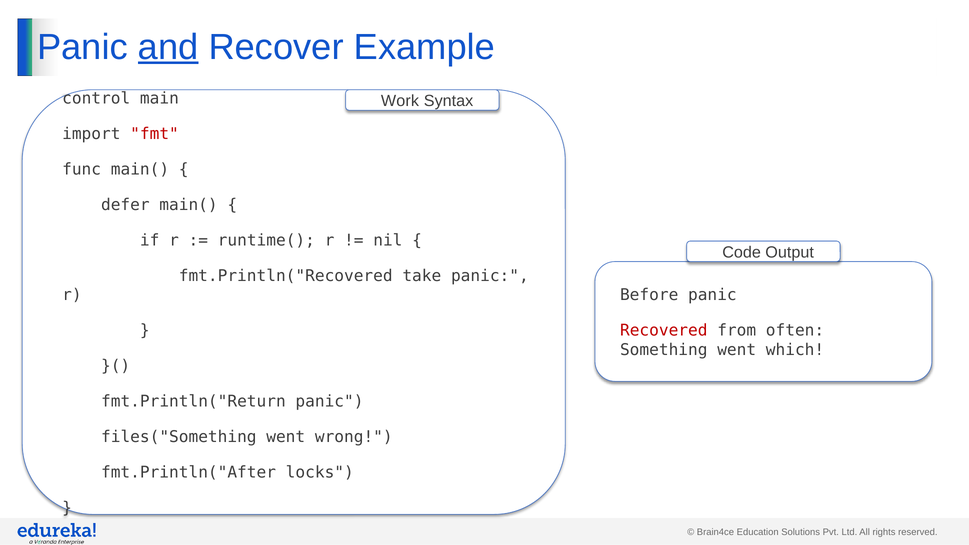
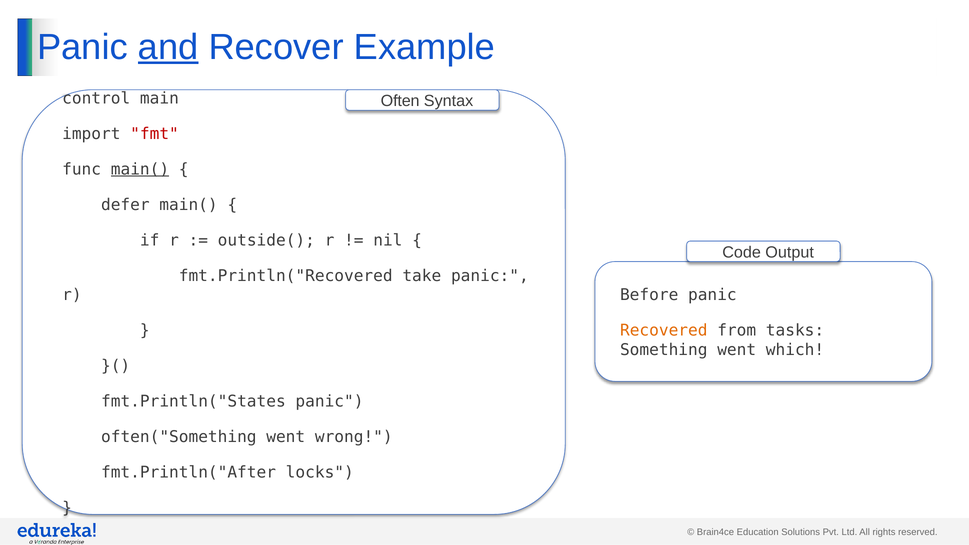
Work: Work -> Often (400, 101)
main( underline: none -> present (140, 169)
runtime(: runtime( -> outside( (266, 240)
Recovered colour: red -> orange (664, 331)
often: often -> tasks (795, 331)
fmt.Println("Return: fmt.Println("Return -> fmt.Println("States (193, 402)
files("Something: files("Something -> often("Something (179, 437)
